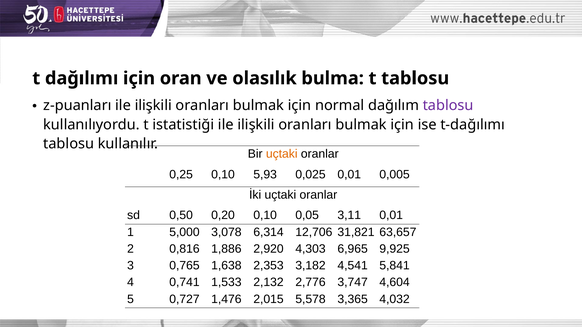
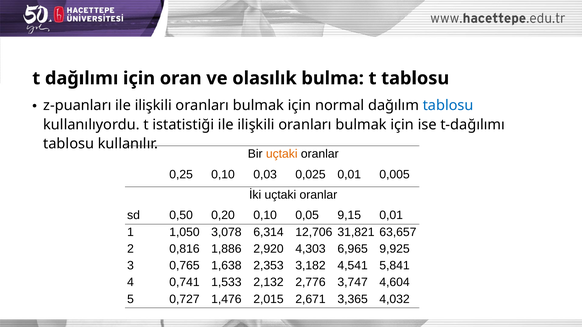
tablosu colour: purple -> blue (448, 106)
5,93: 5,93 -> 0,03 (265, 175)
3,11: 3,11 -> 9,15 (349, 216)
5,000: 5,000 -> 1,050 (184, 232)
5,578: 5,578 -> 2,671 (310, 299)
